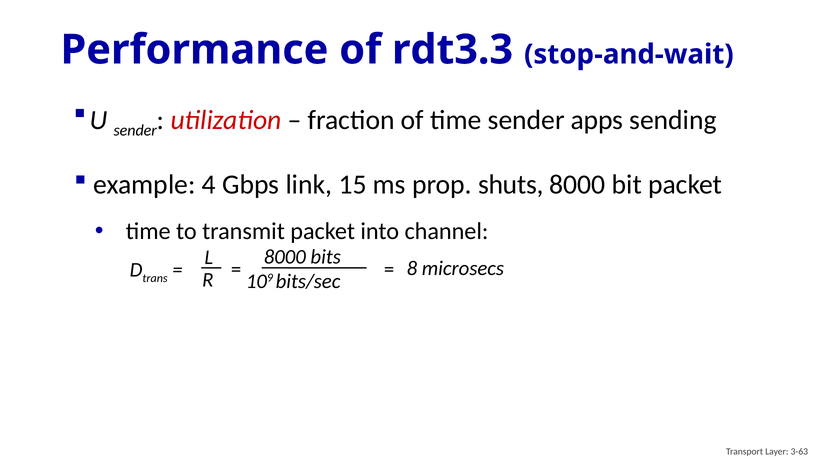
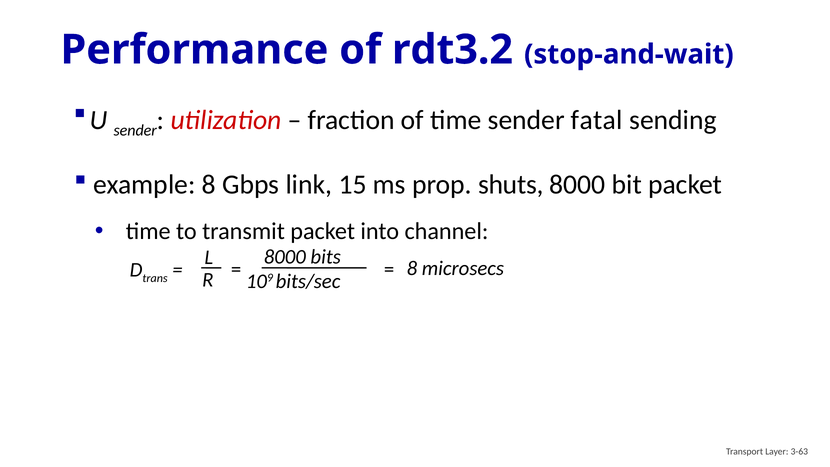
rdt3.3: rdt3.3 -> rdt3.2 (453, 50)
apps: apps -> fatal (597, 120)
example 4: 4 -> 8 (209, 185)
